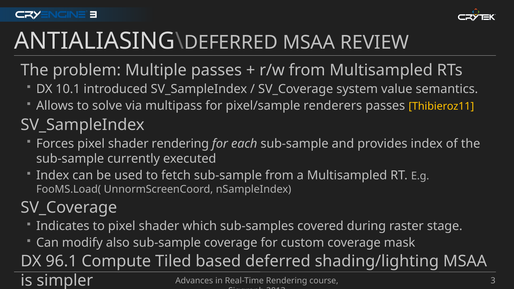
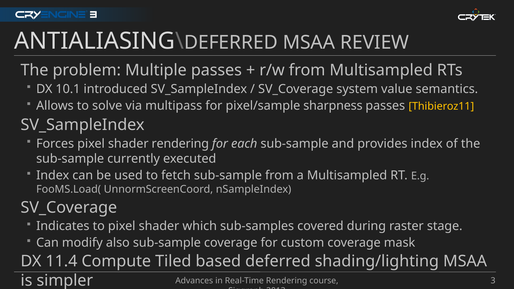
renderers: renderers -> sharpness (333, 106)
96.1: 96.1 -> 11.4 (61, 261)
